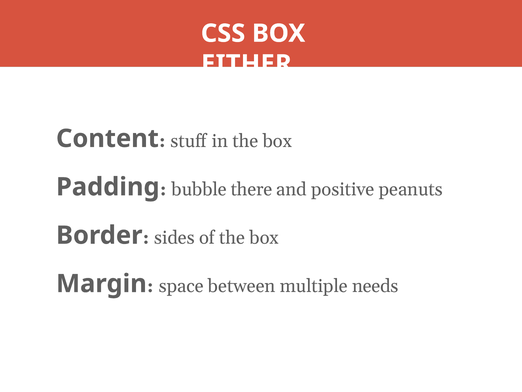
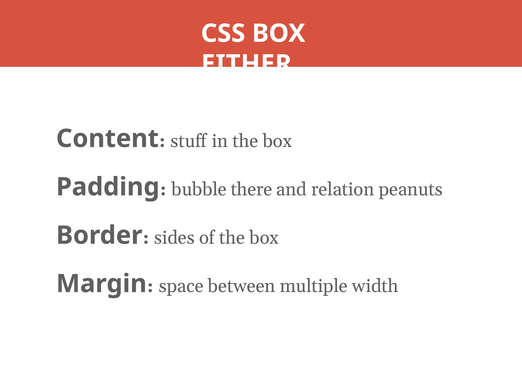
positive: positive -> relation (343, 189)
needs: needs -> width (375, 286)
